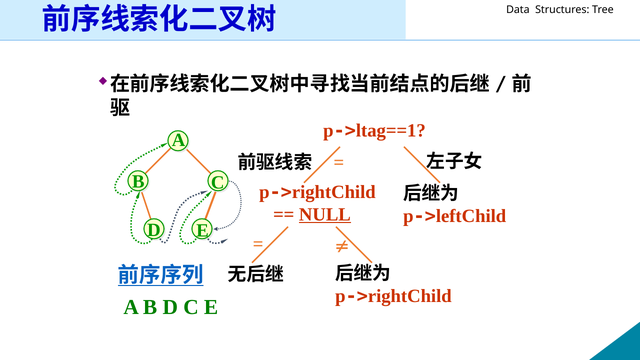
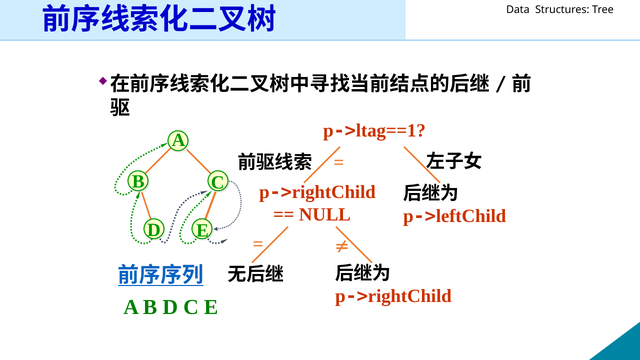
NULL underline: present -> none (325, 214)
